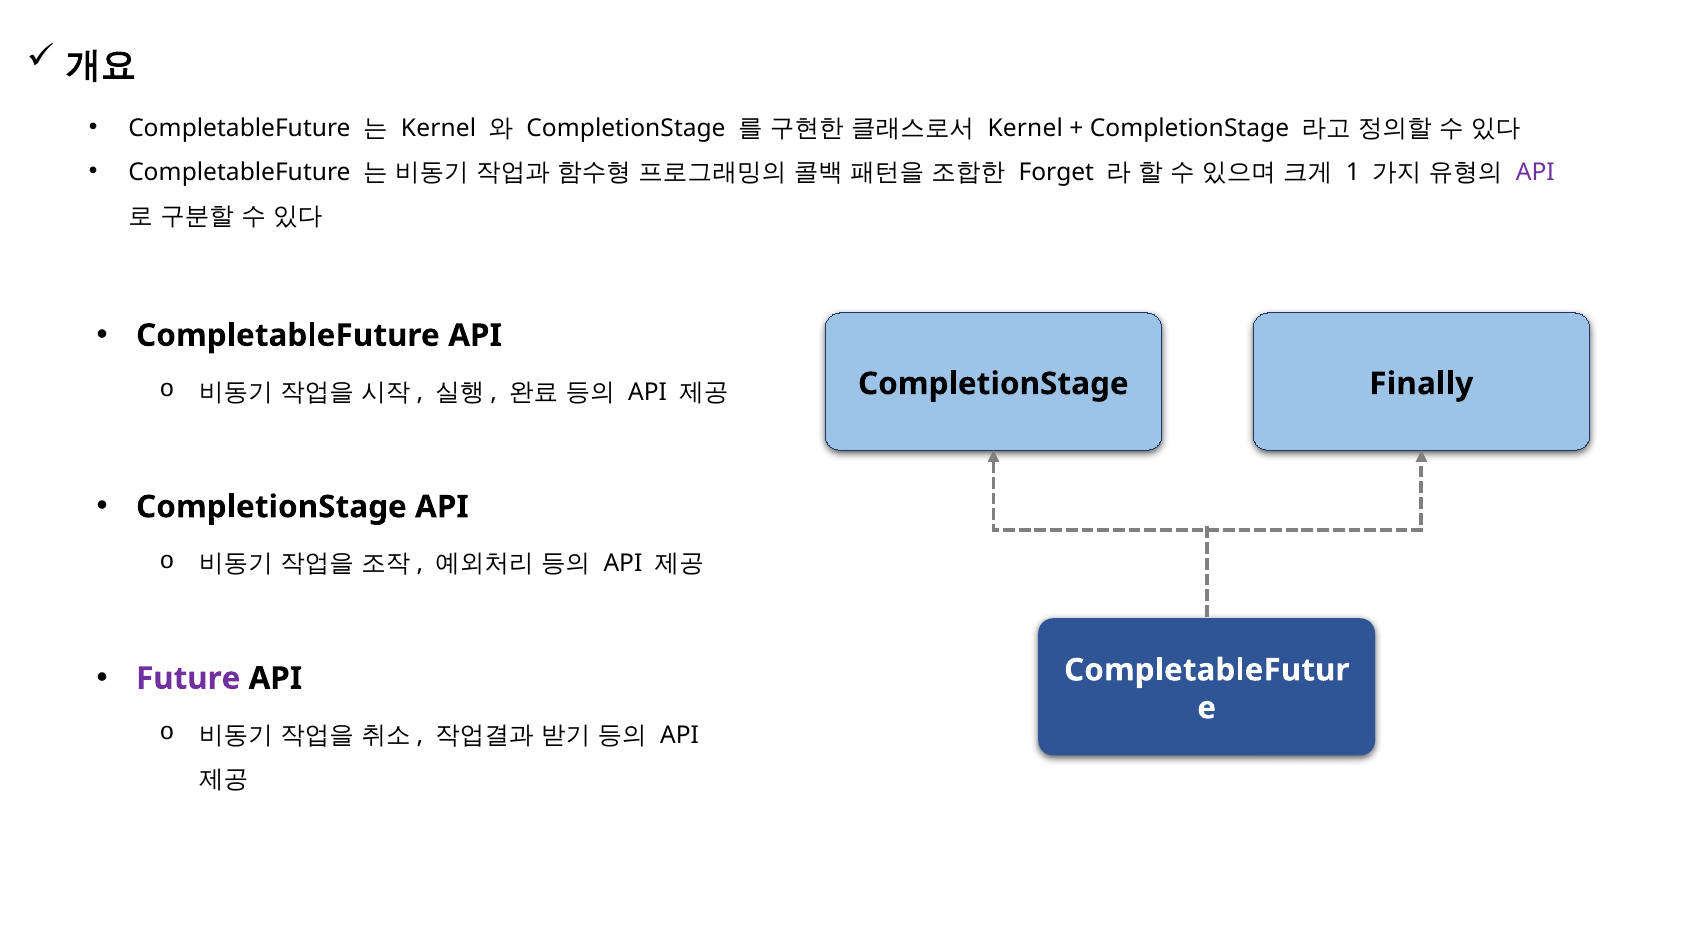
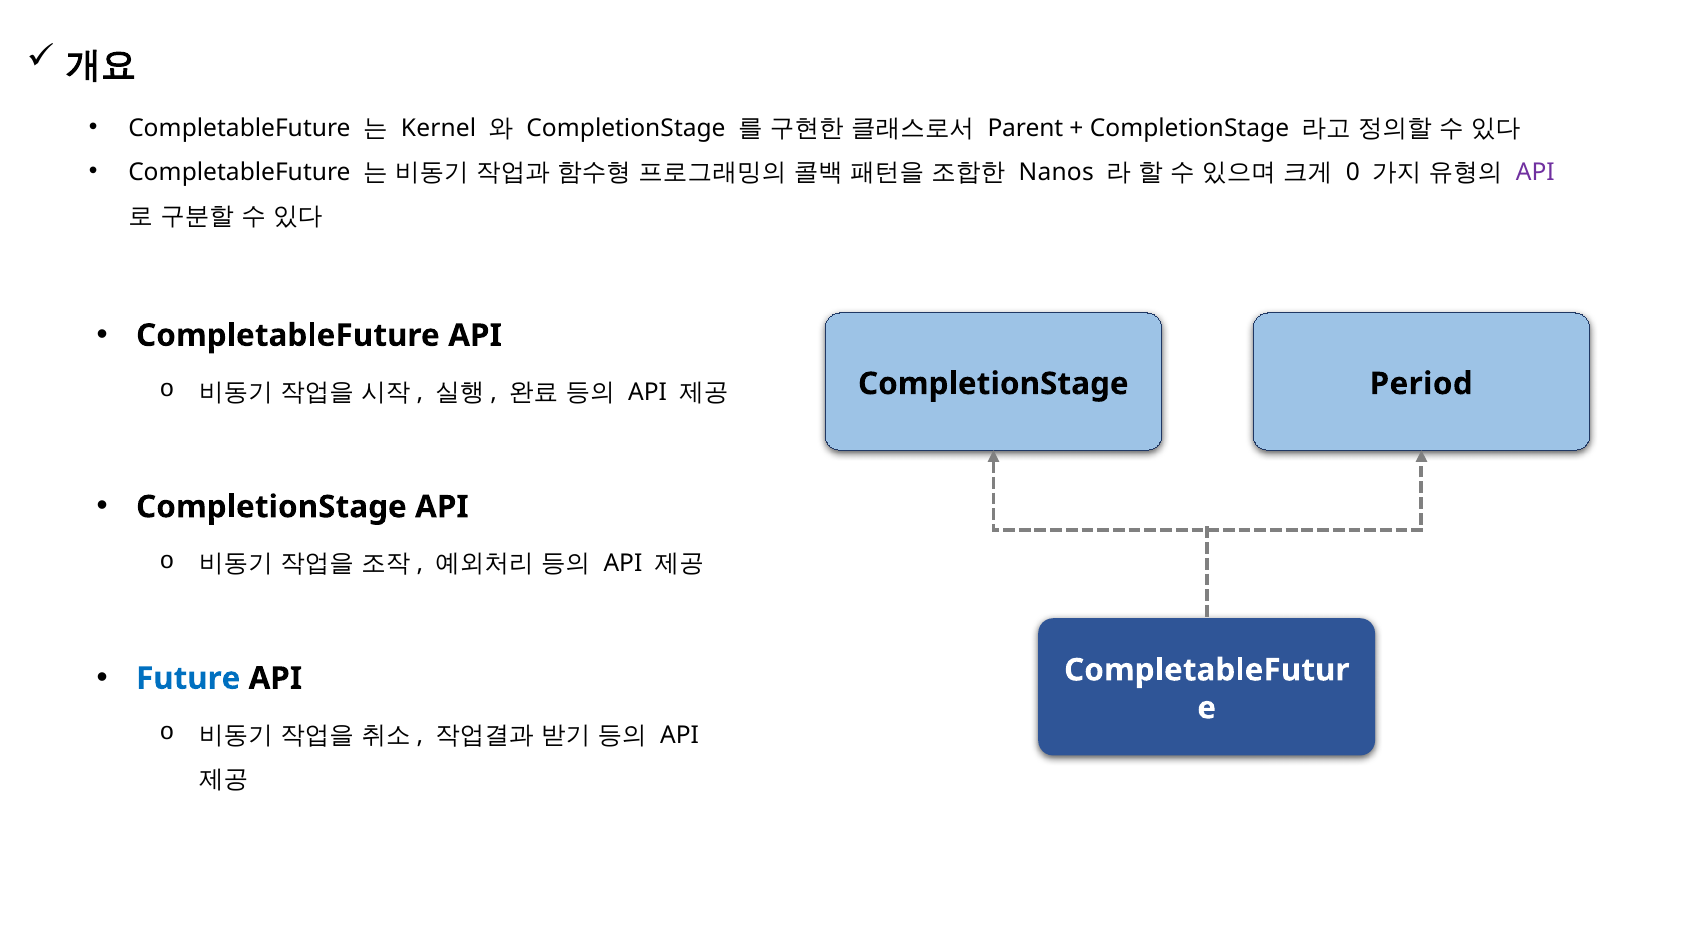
Kernel: Kernel -> Parent (1025, 128)
Forget: Forget -> Nanos (1056, 172)
1: 1 -> 0 (1353, 172)
Finally: Finally -> Period (1421, 384)
Future colour: purple -> blue (188, 678)
